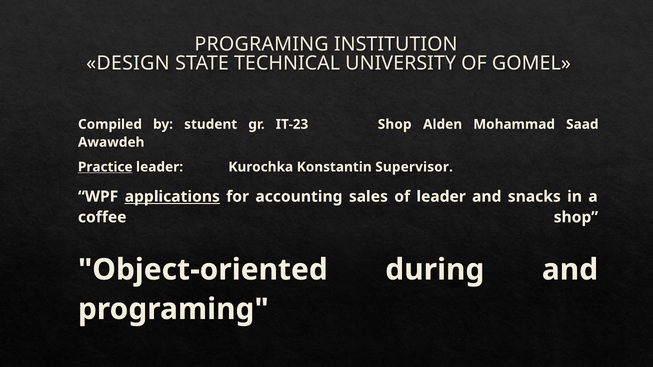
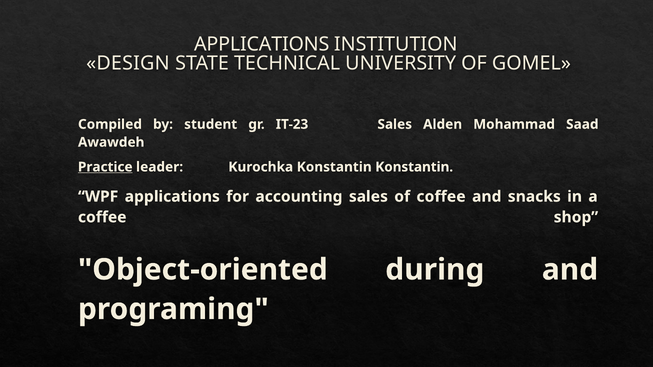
PROGRAMING: PROGRAMING -> APPLICATIONS (262, 44)
IT-23 Shop: Shop -> Sales (395, 124)
Konstantin Supervisor: Supervisor -> Konstantin (414, 167)
applications underline: present -> none (172, 197)
of leader: leader -> coffee (441, 197)
